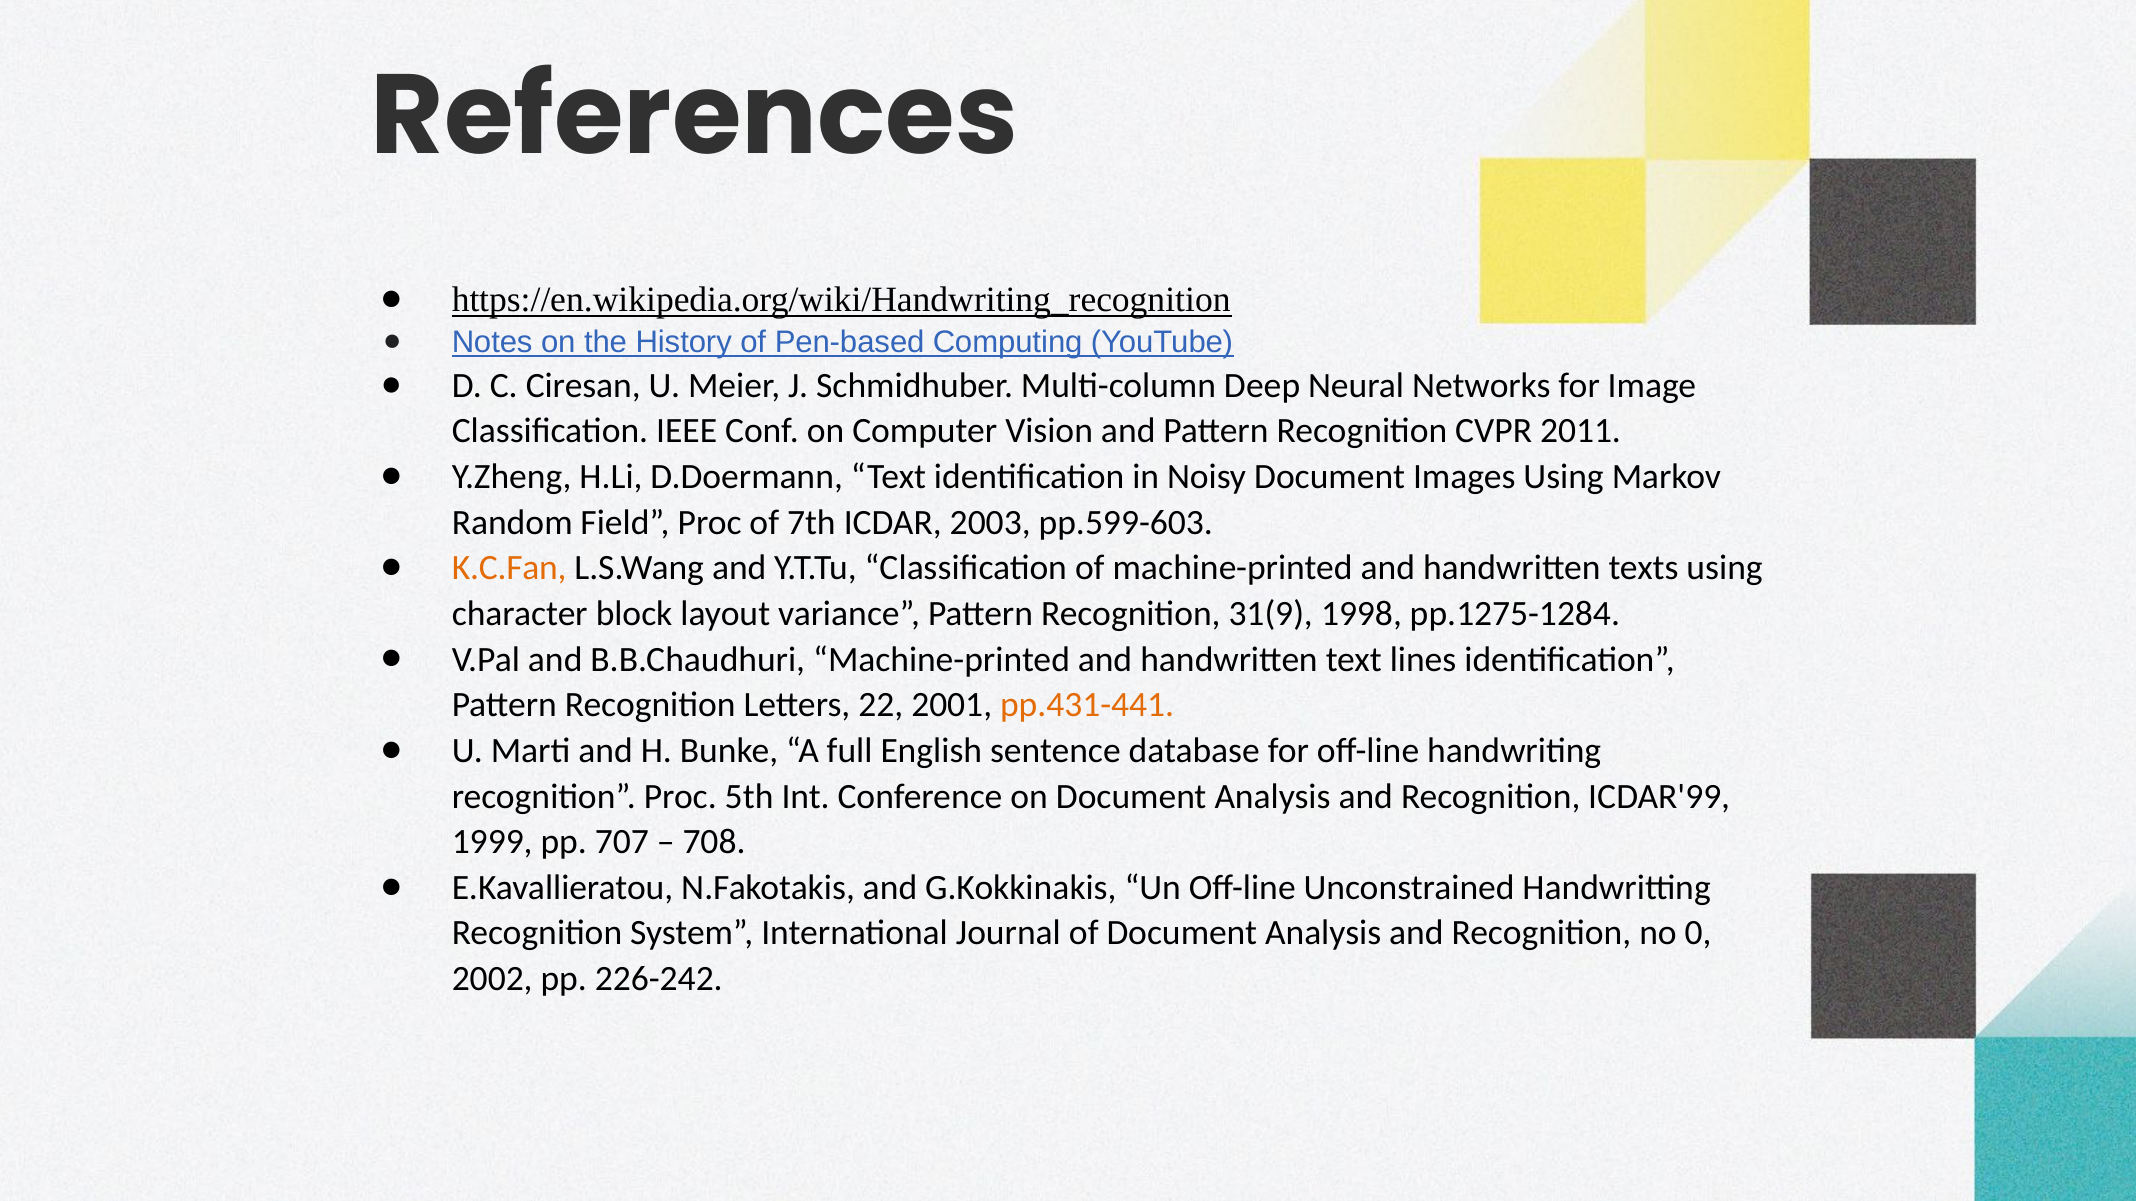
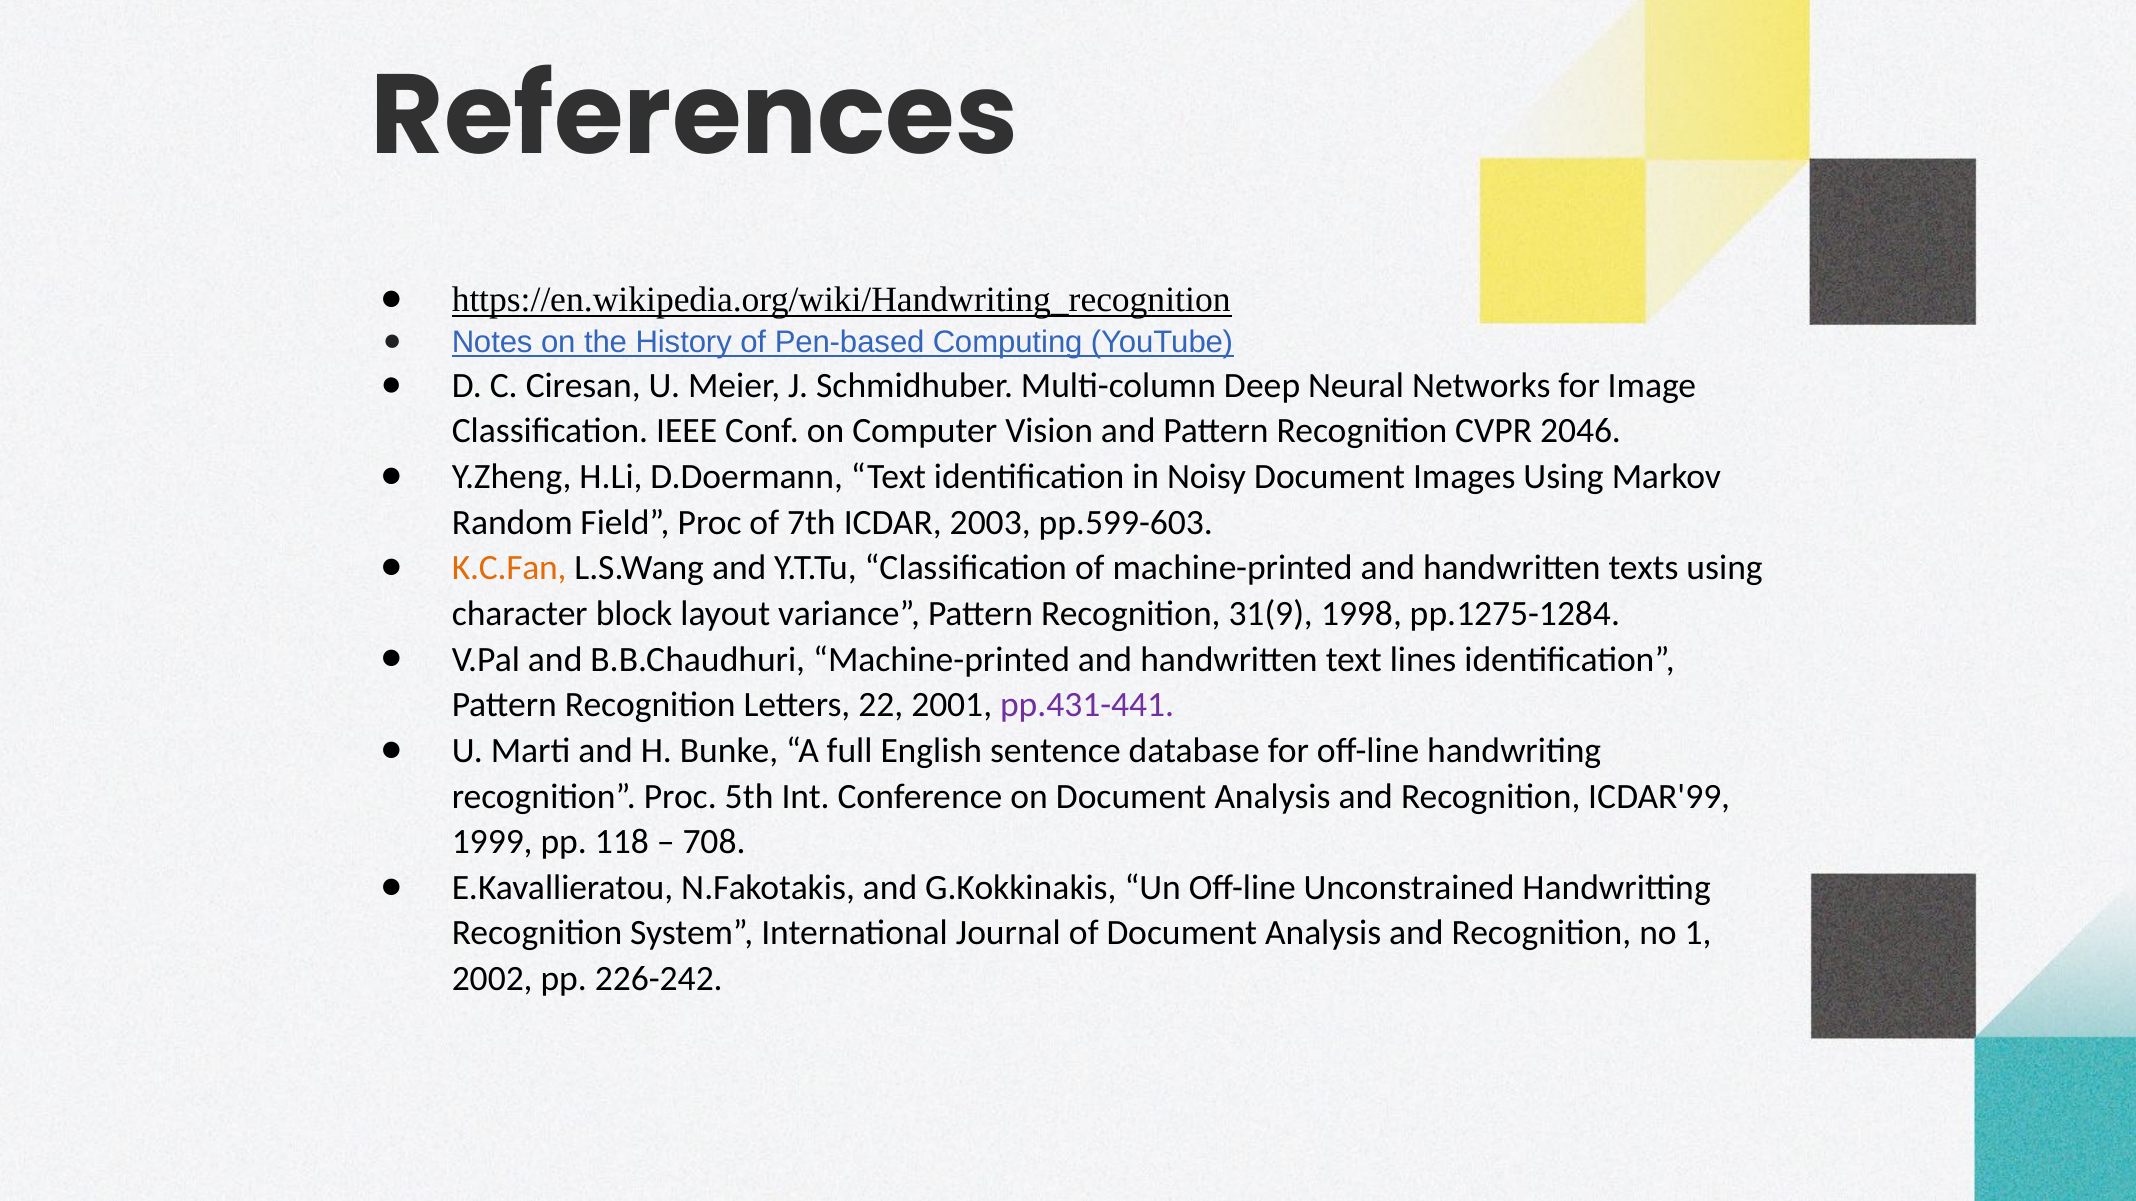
2011: 2011 -> 2046 (1581, 431)
pp.431-441 colour: orange -> purple (1087, 705)
707: 707 -> 118 (622, 842)
0: 0 -> 1 (1698, 934)
